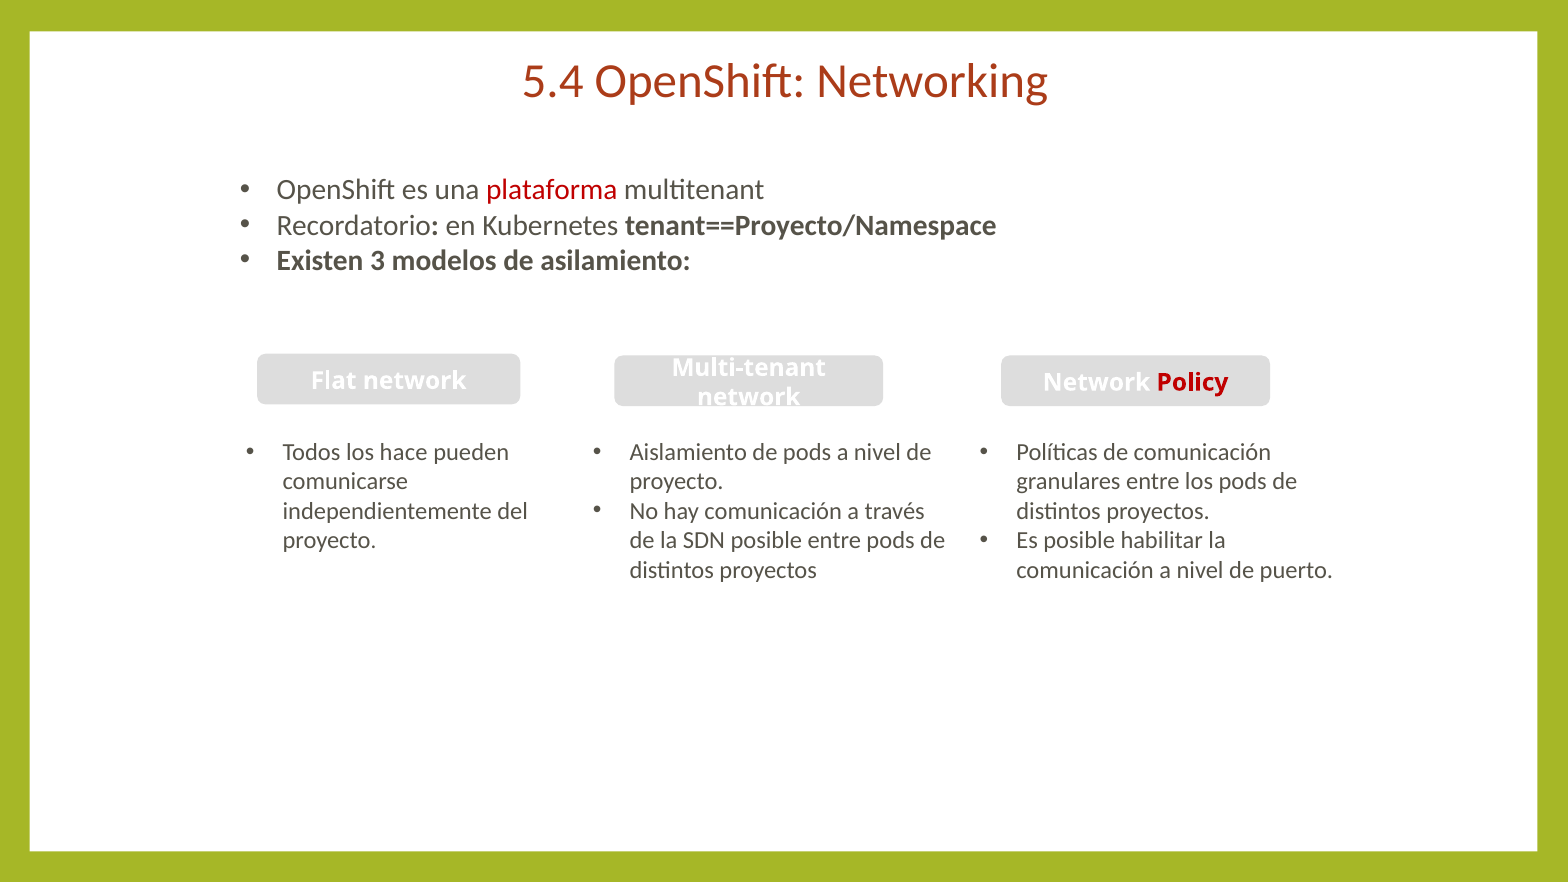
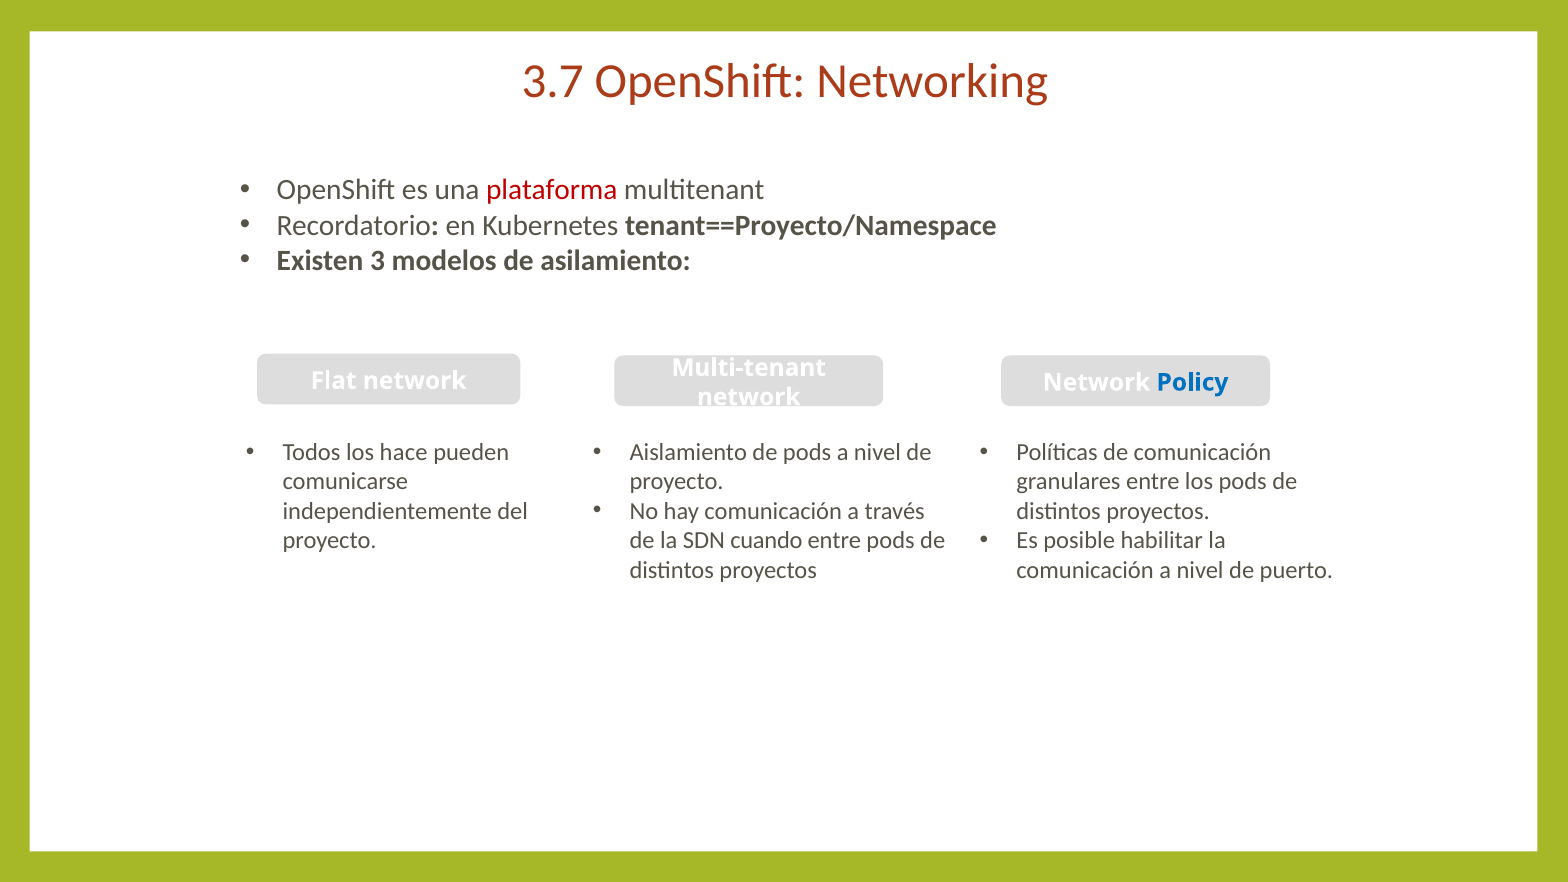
5.4: 5.4 -> 3.7 (553, 81)
Policy colour: red -> blue (1192, 382)
SDN posible: posible -> cuando (766, 541)
